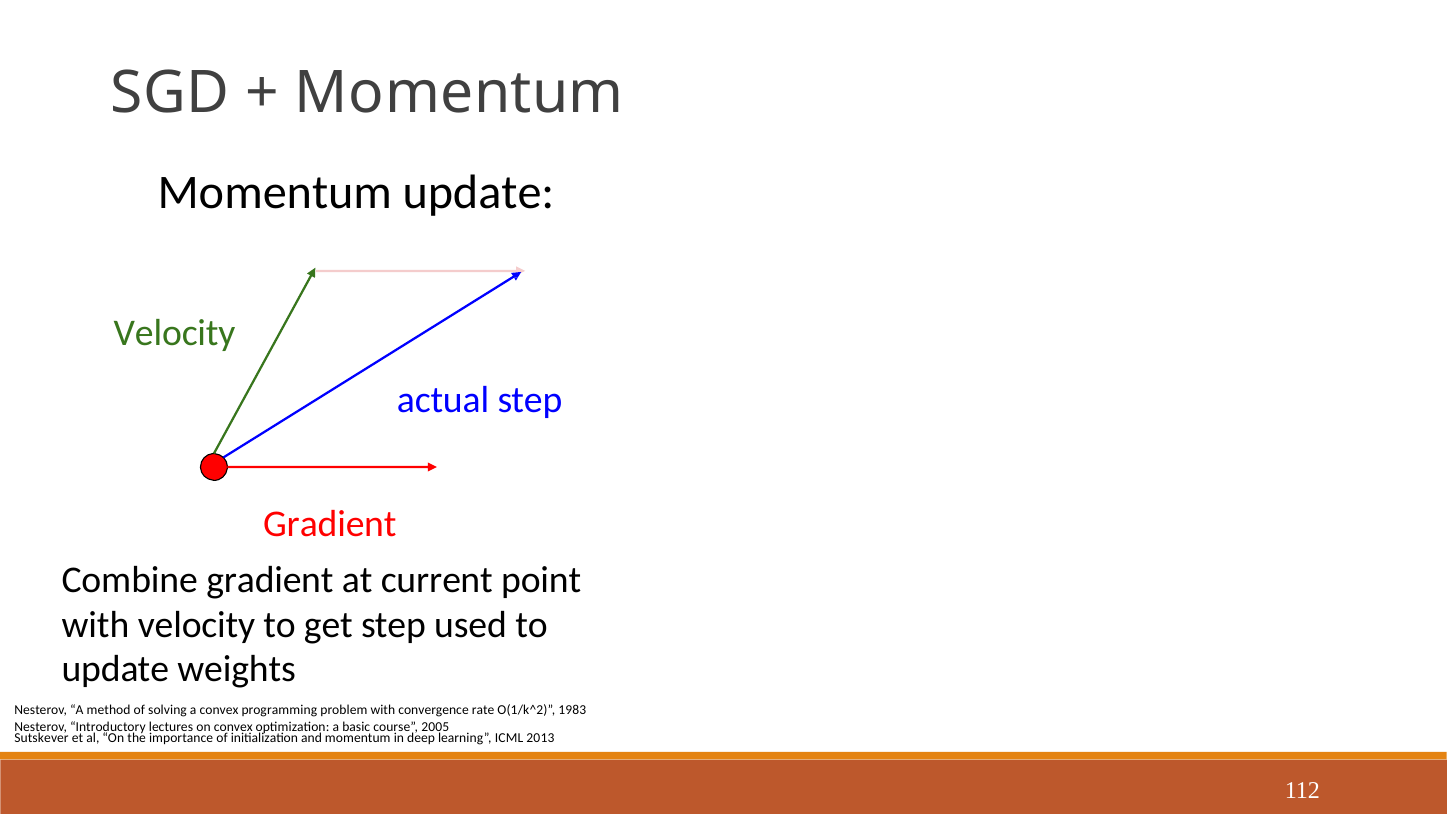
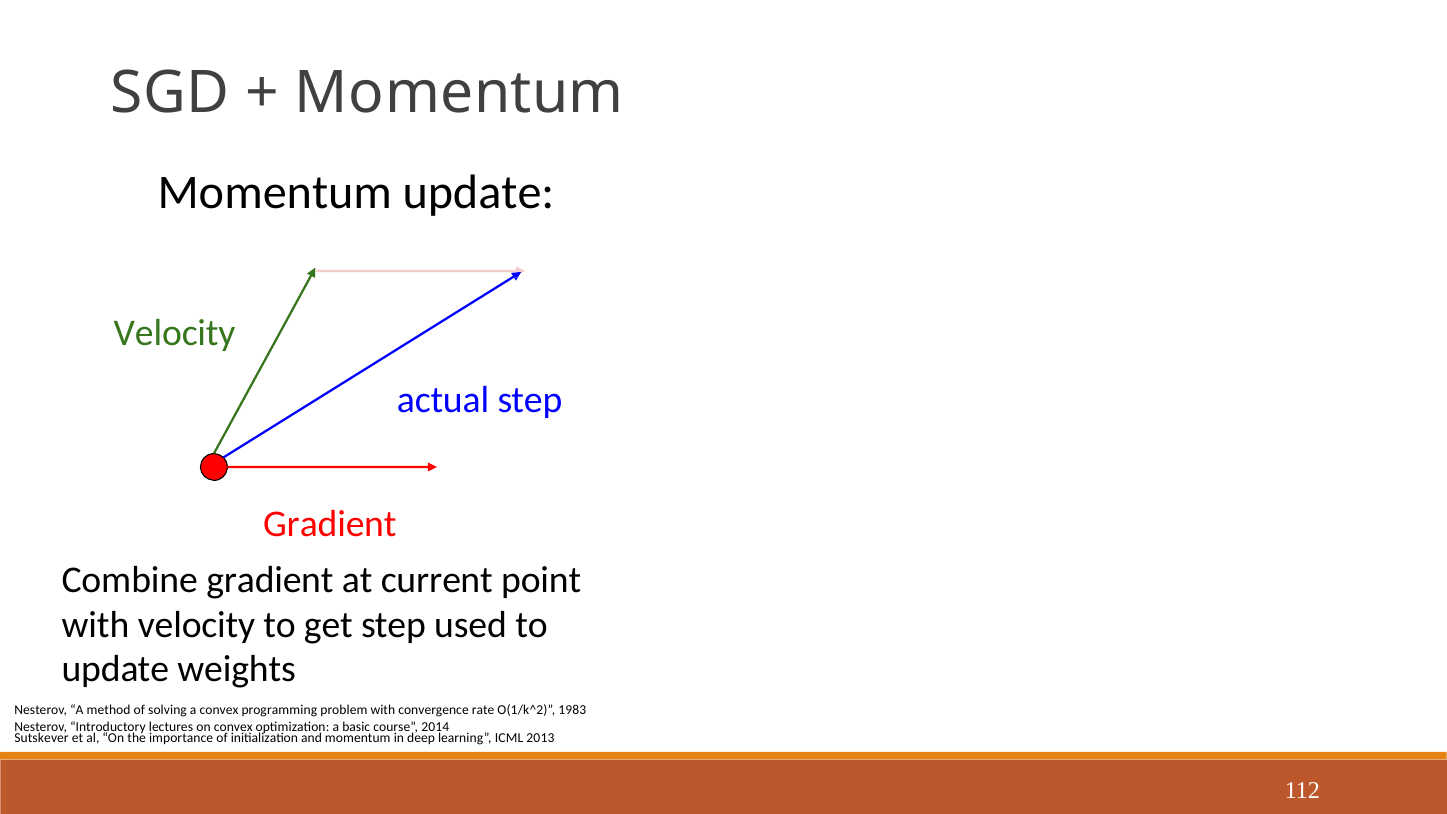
2005: 2005 -> 2014 (435, 727)
